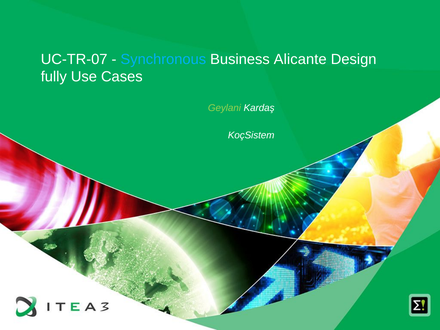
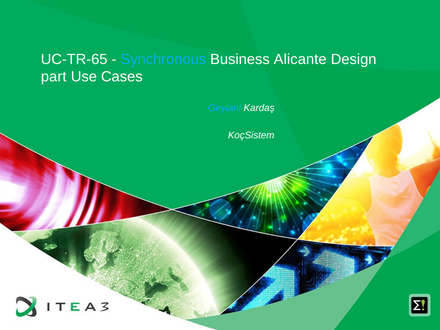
UC-TR-07: UC-TR-07 -> UC-TR-65 (74, 59)
fully: fully -> part (54, 77)
Geylani colour: light green -> light blue (224, 108)
